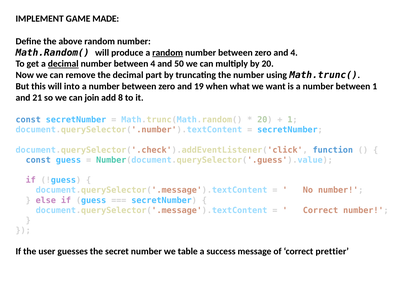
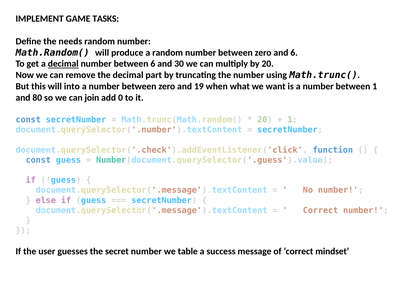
MADE: MADE -> TASKS (106, 19)
above: above -> needs (70, 41)
random underline: present -> none (168, 53)
and 4: 4 -> 6 (294, 53)
between 4: 4 -> 6 (153, 64)
50: 50 -> 30 (179, 64)
21: 21 -> 80 (37, 98)
8: 8 -> 0 (121, 98)
prettier: prettier -> mindset (332, 251)
